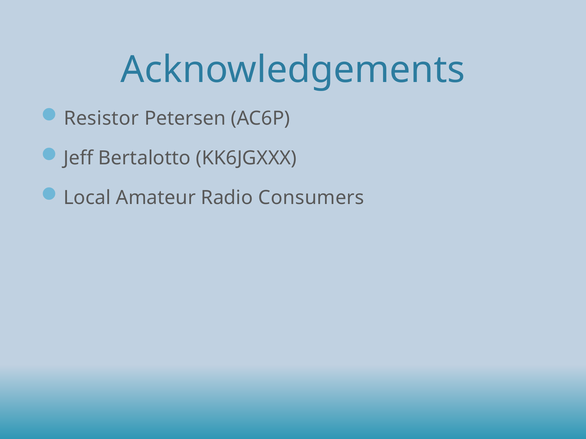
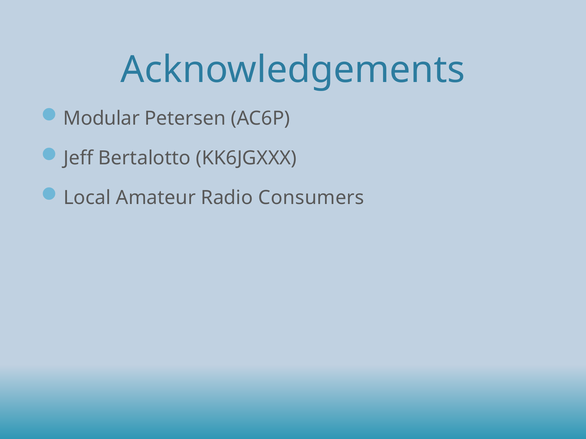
Resistor: Resistor -> Modular (102, 119)
